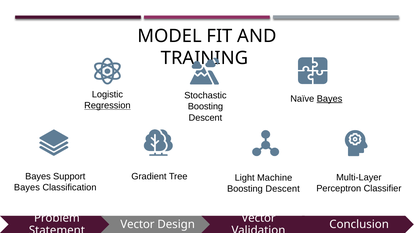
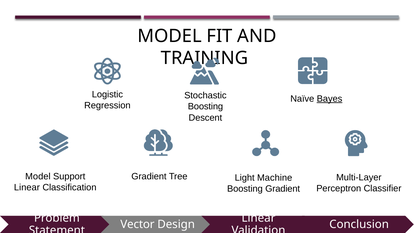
Regression underline: present -> none (107, 105)
Bayes: Bayes -> Model (38, 176)
Bayes: Bayes -> Linear (27, 187)
Descent: Descent -> Gradient (283, 189)
Vector: Vector -> Linear (258, 218)
